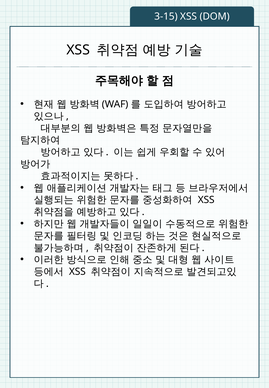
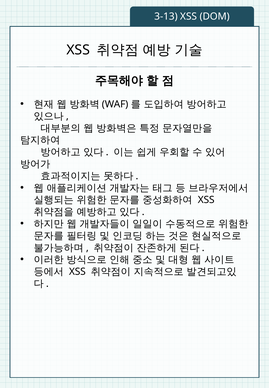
3-15: 3-15 -> 3-13 (166, 16)
